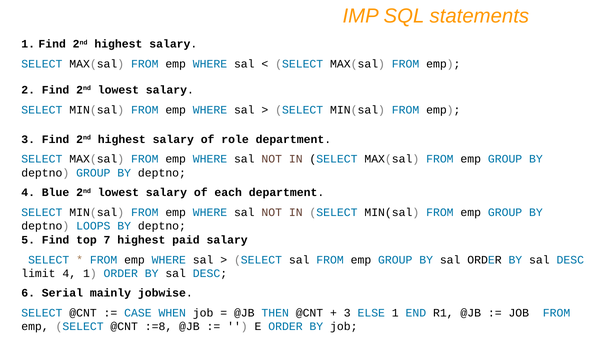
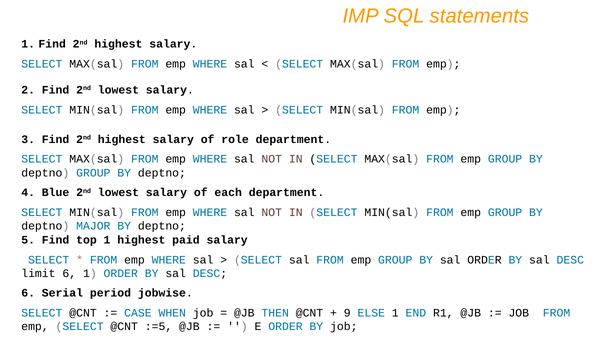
LOOPS: LOOPS -> MAJOR (93, 226)
top 7: 7 -> 1 (107, 240)
limit 4: 4 -> 6 (69, 274)
mainly: mainly -> period (110, 293)
3: 3 -> 9 (347, 313)
:=8: :=8 -> :=5 (159, 327)
